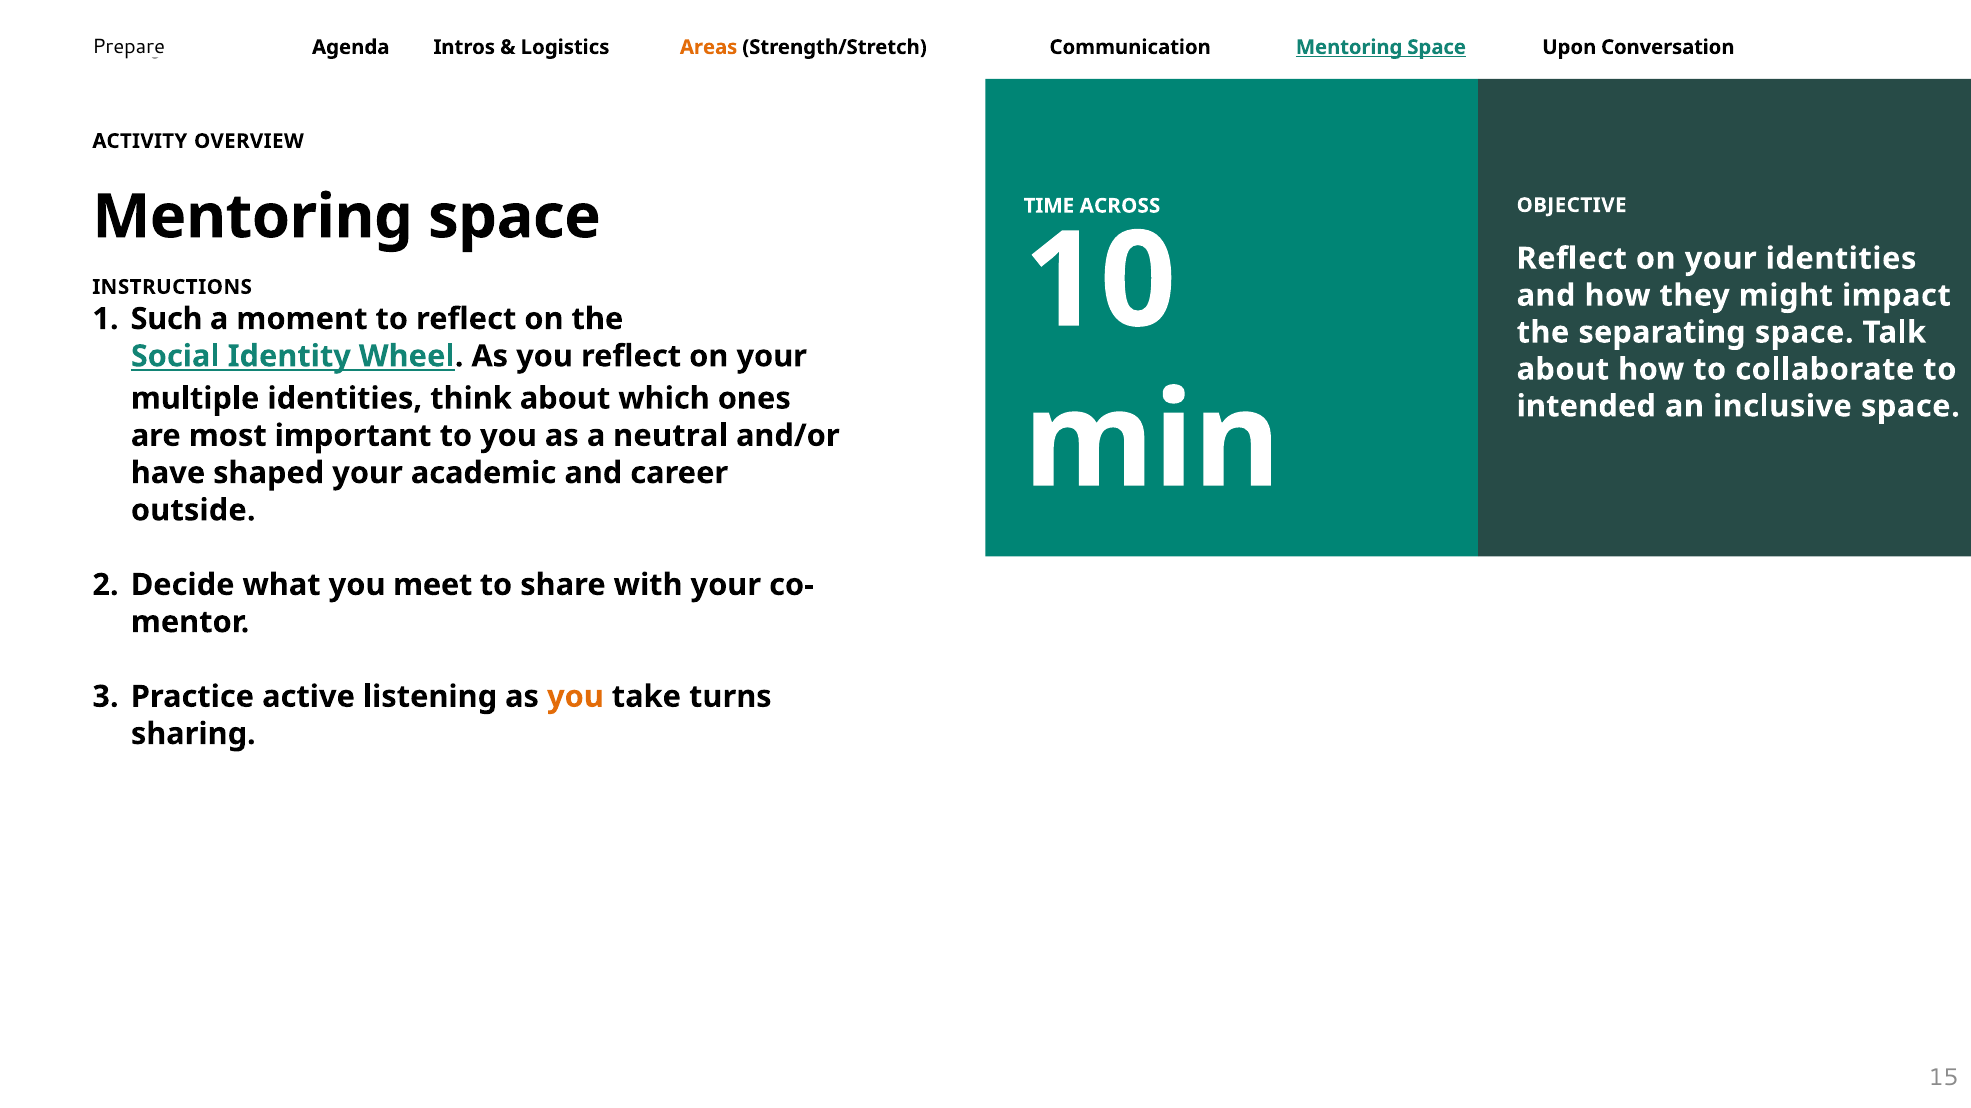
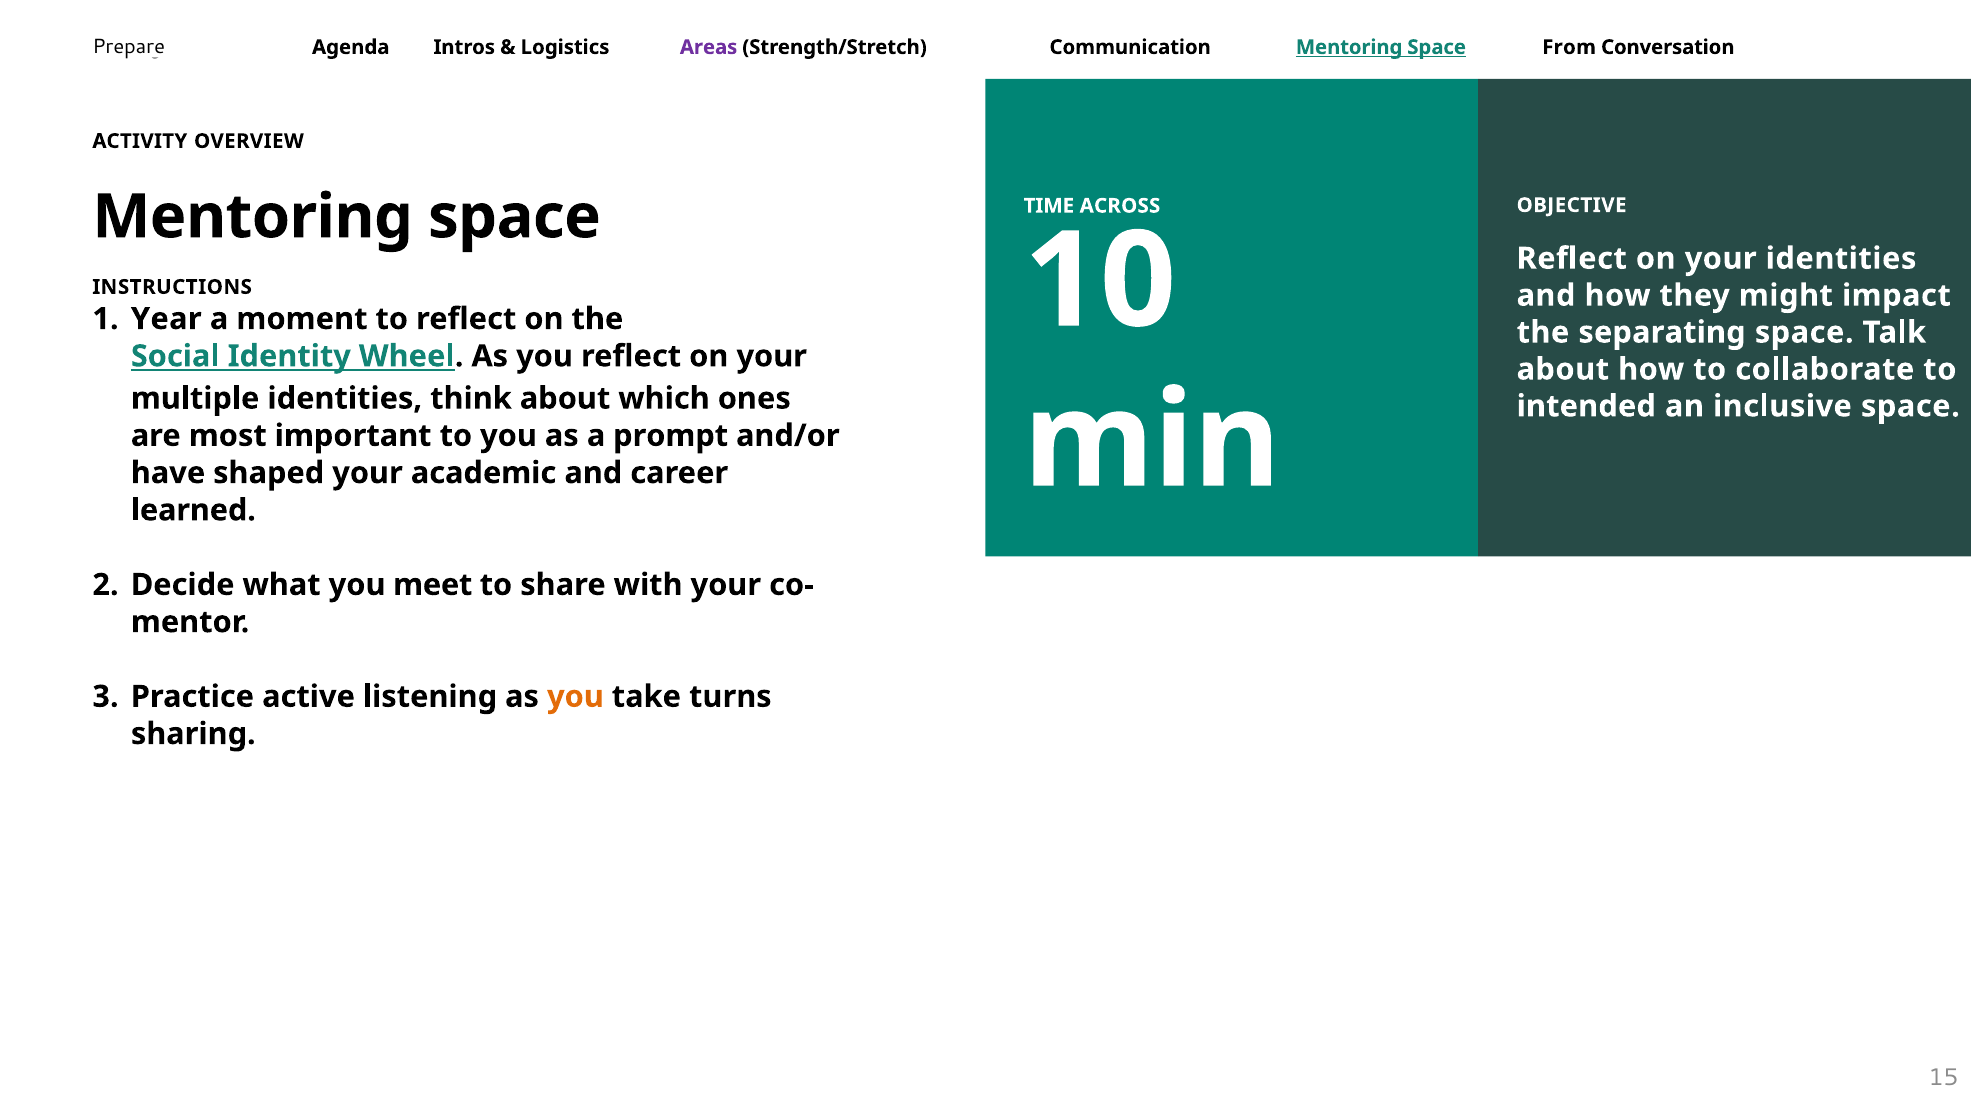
Areas colour: orange -> purple (709, 47)
Upon: Upon -> From (1569, 47)
Such: Such -> Year (166, 319)
neutral: neutral -> prompt (671, 436)
outside: outside -> learned (193, 511)
